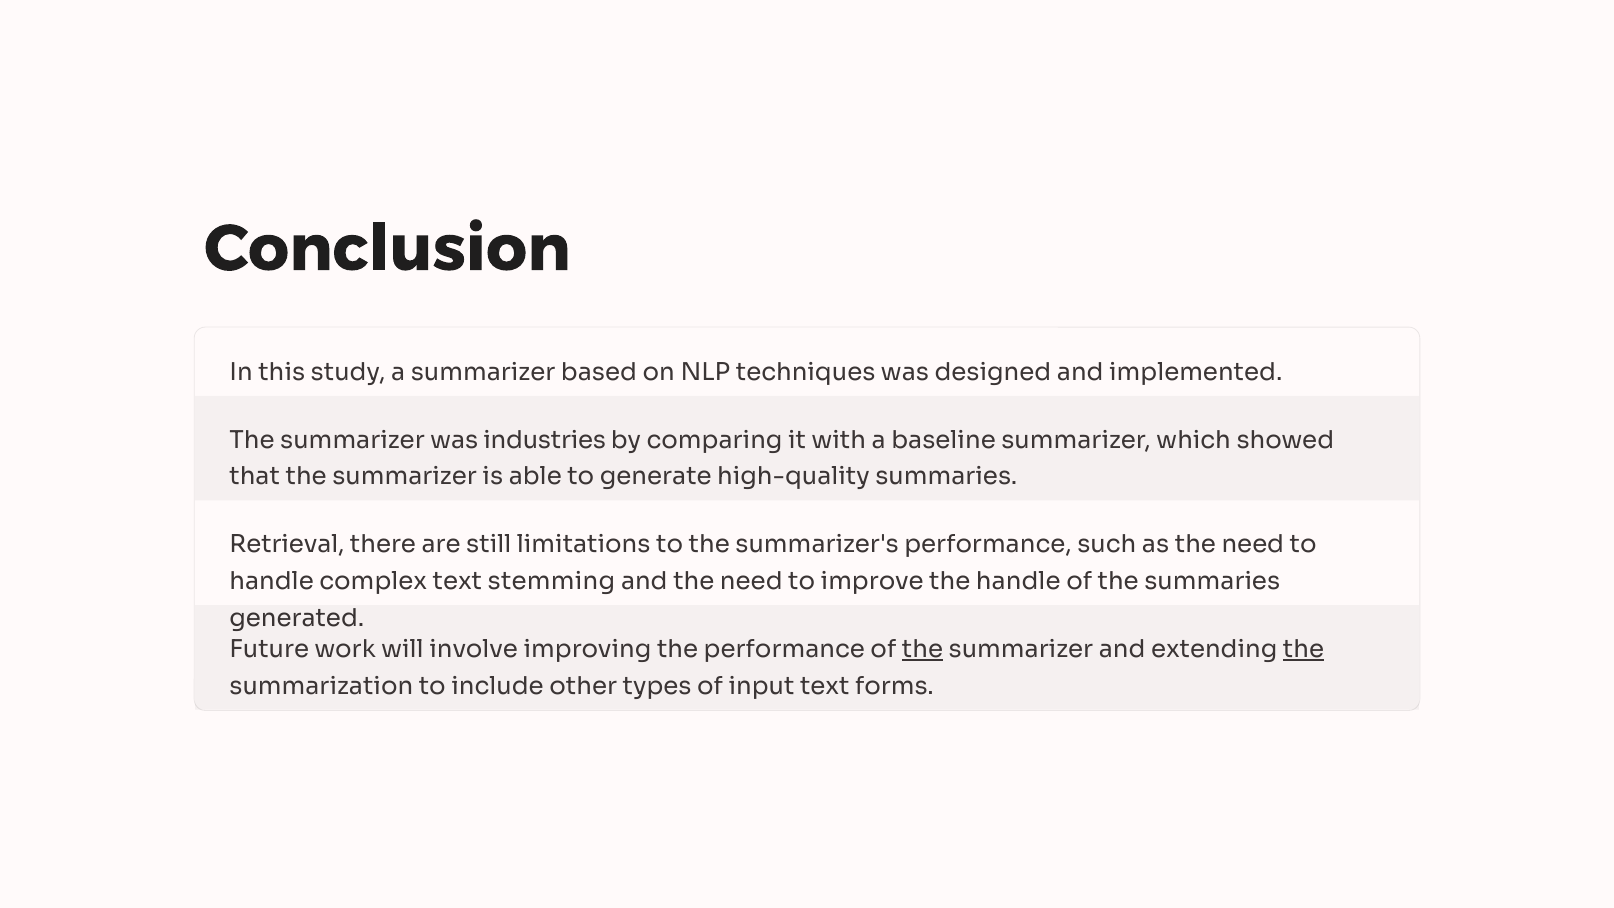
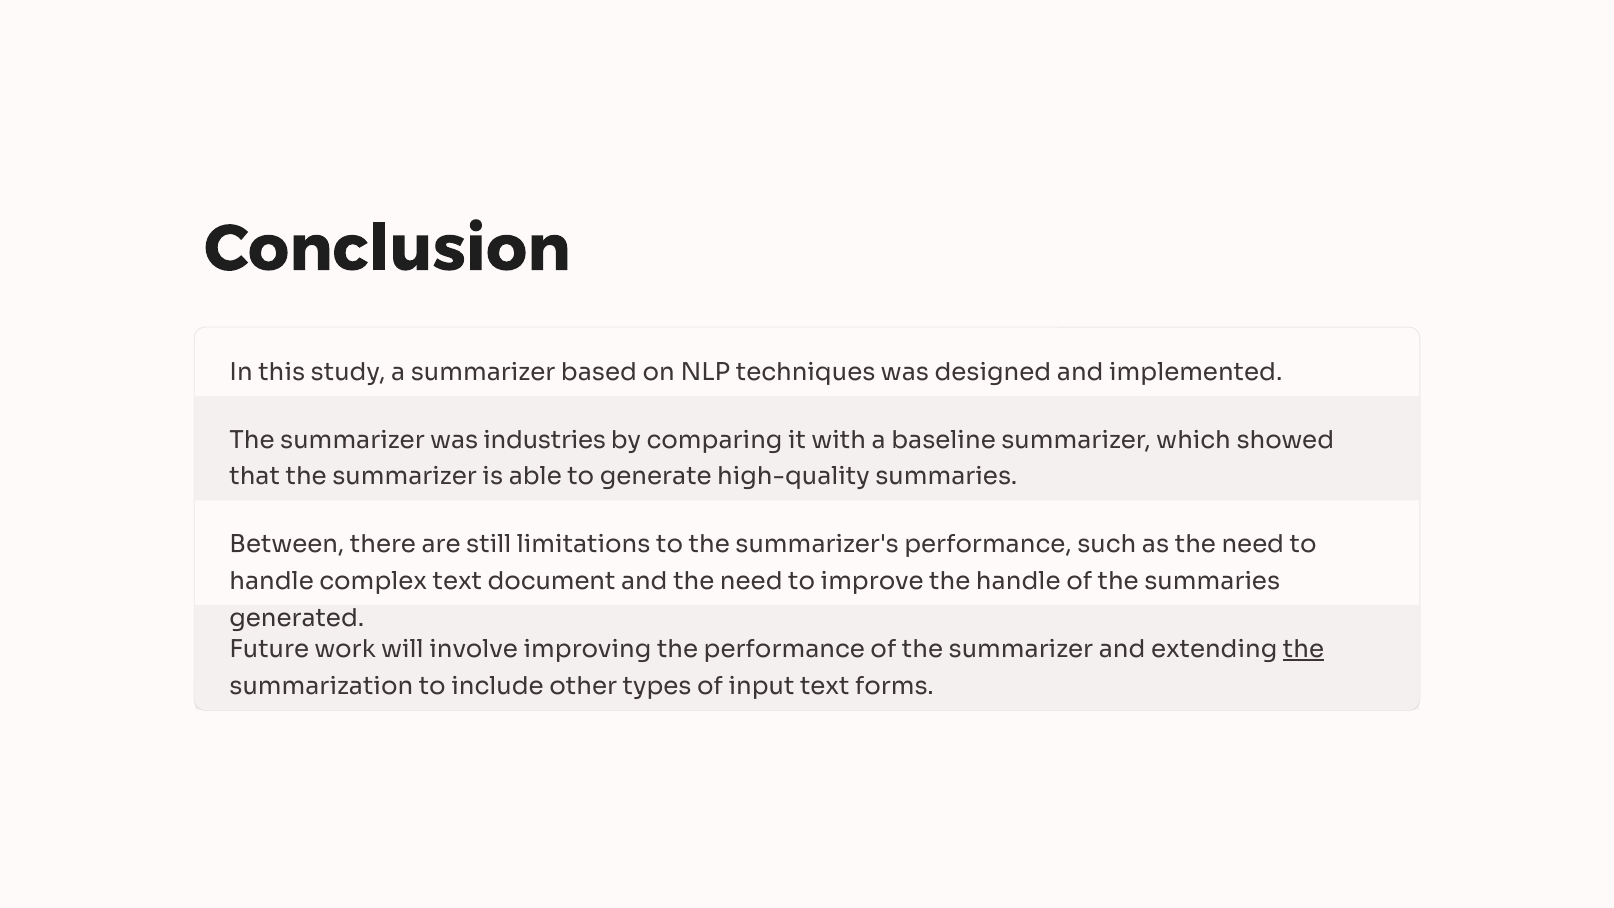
Retrieval: Retrieval -> Between (287, 545)
stemming: stemming -> document (552, 581)
the underline: present -> none (922, 649)
